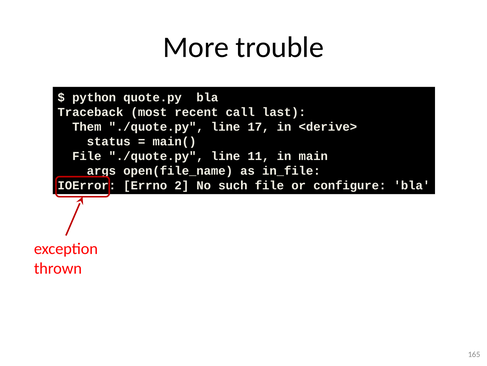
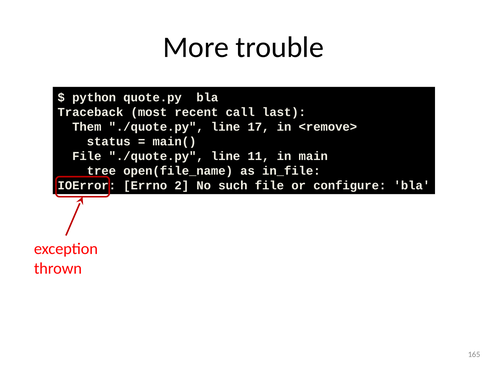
<derive>: <derive> -> <remove> (328, 126)
args: args -> tree (101, 170)
